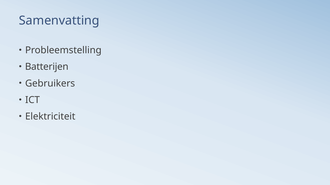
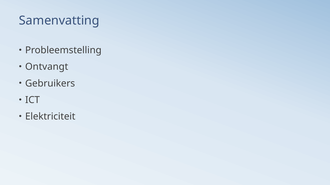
Batterijen: Batterijen -> Ontvangt (47, 67)
